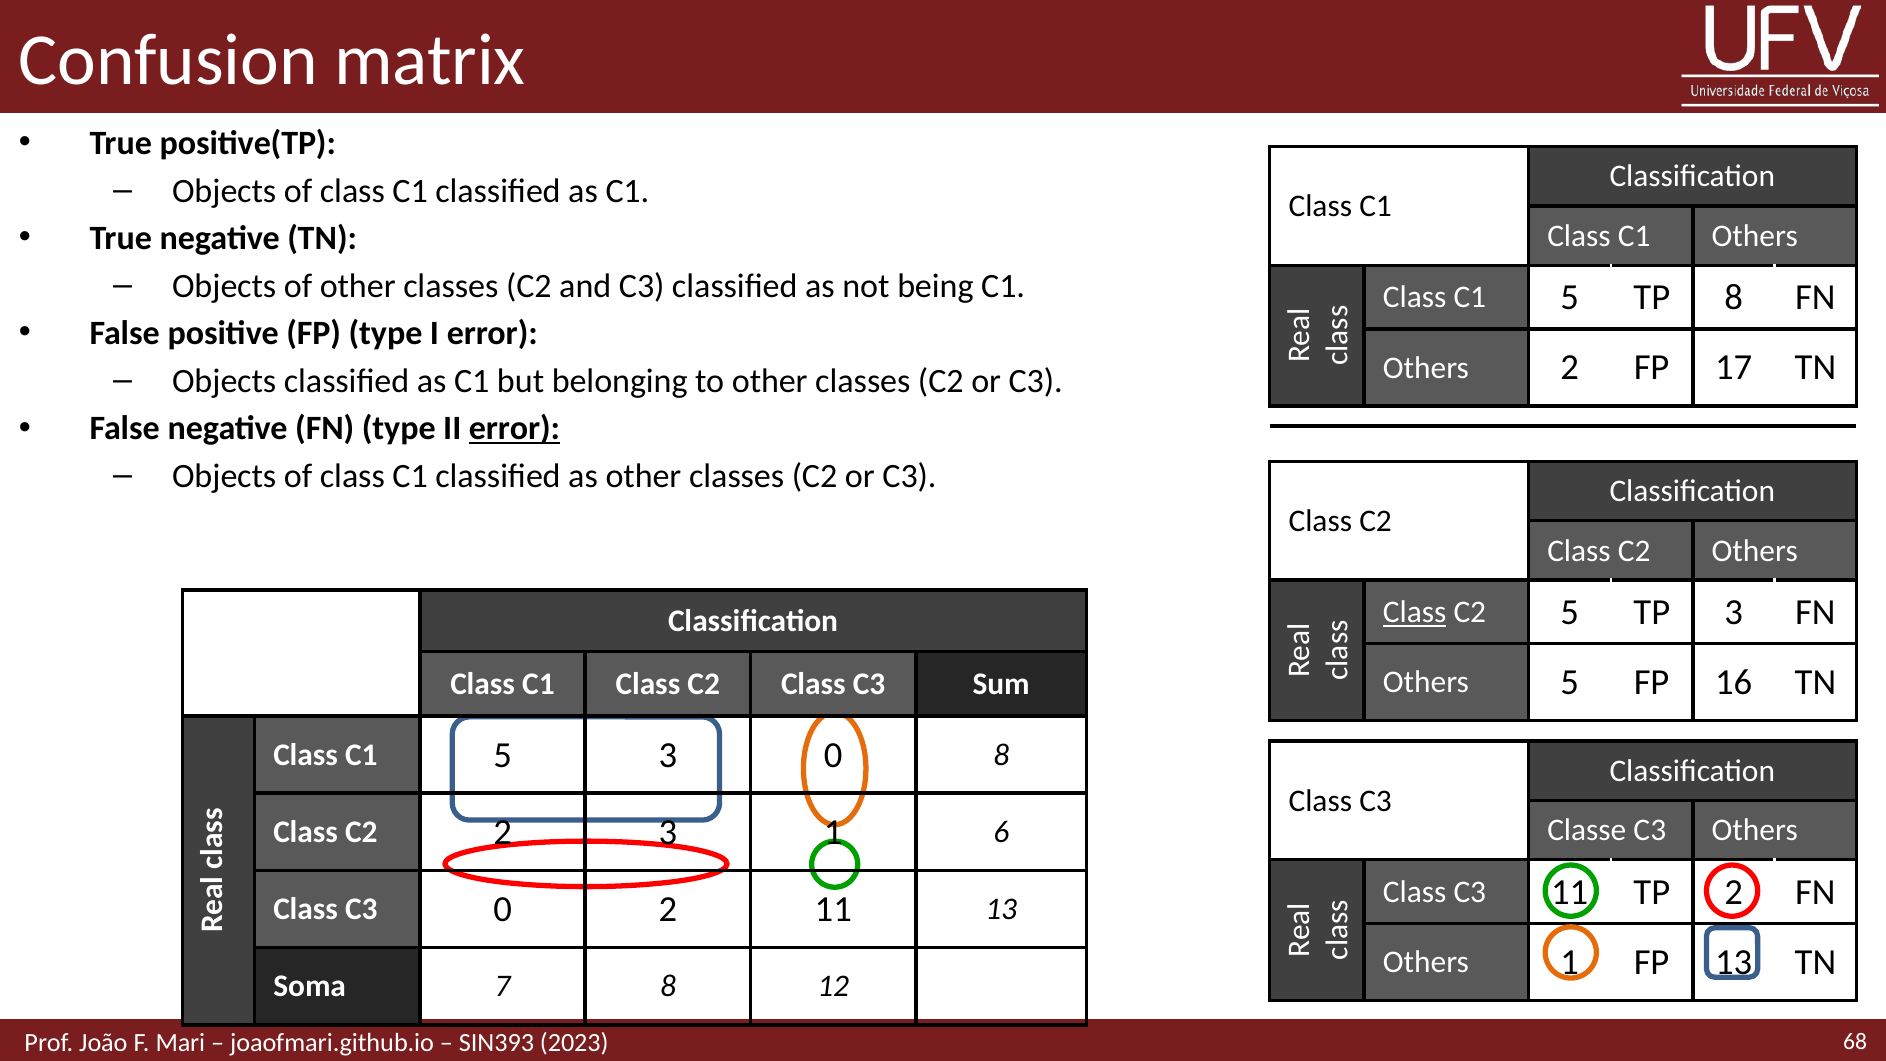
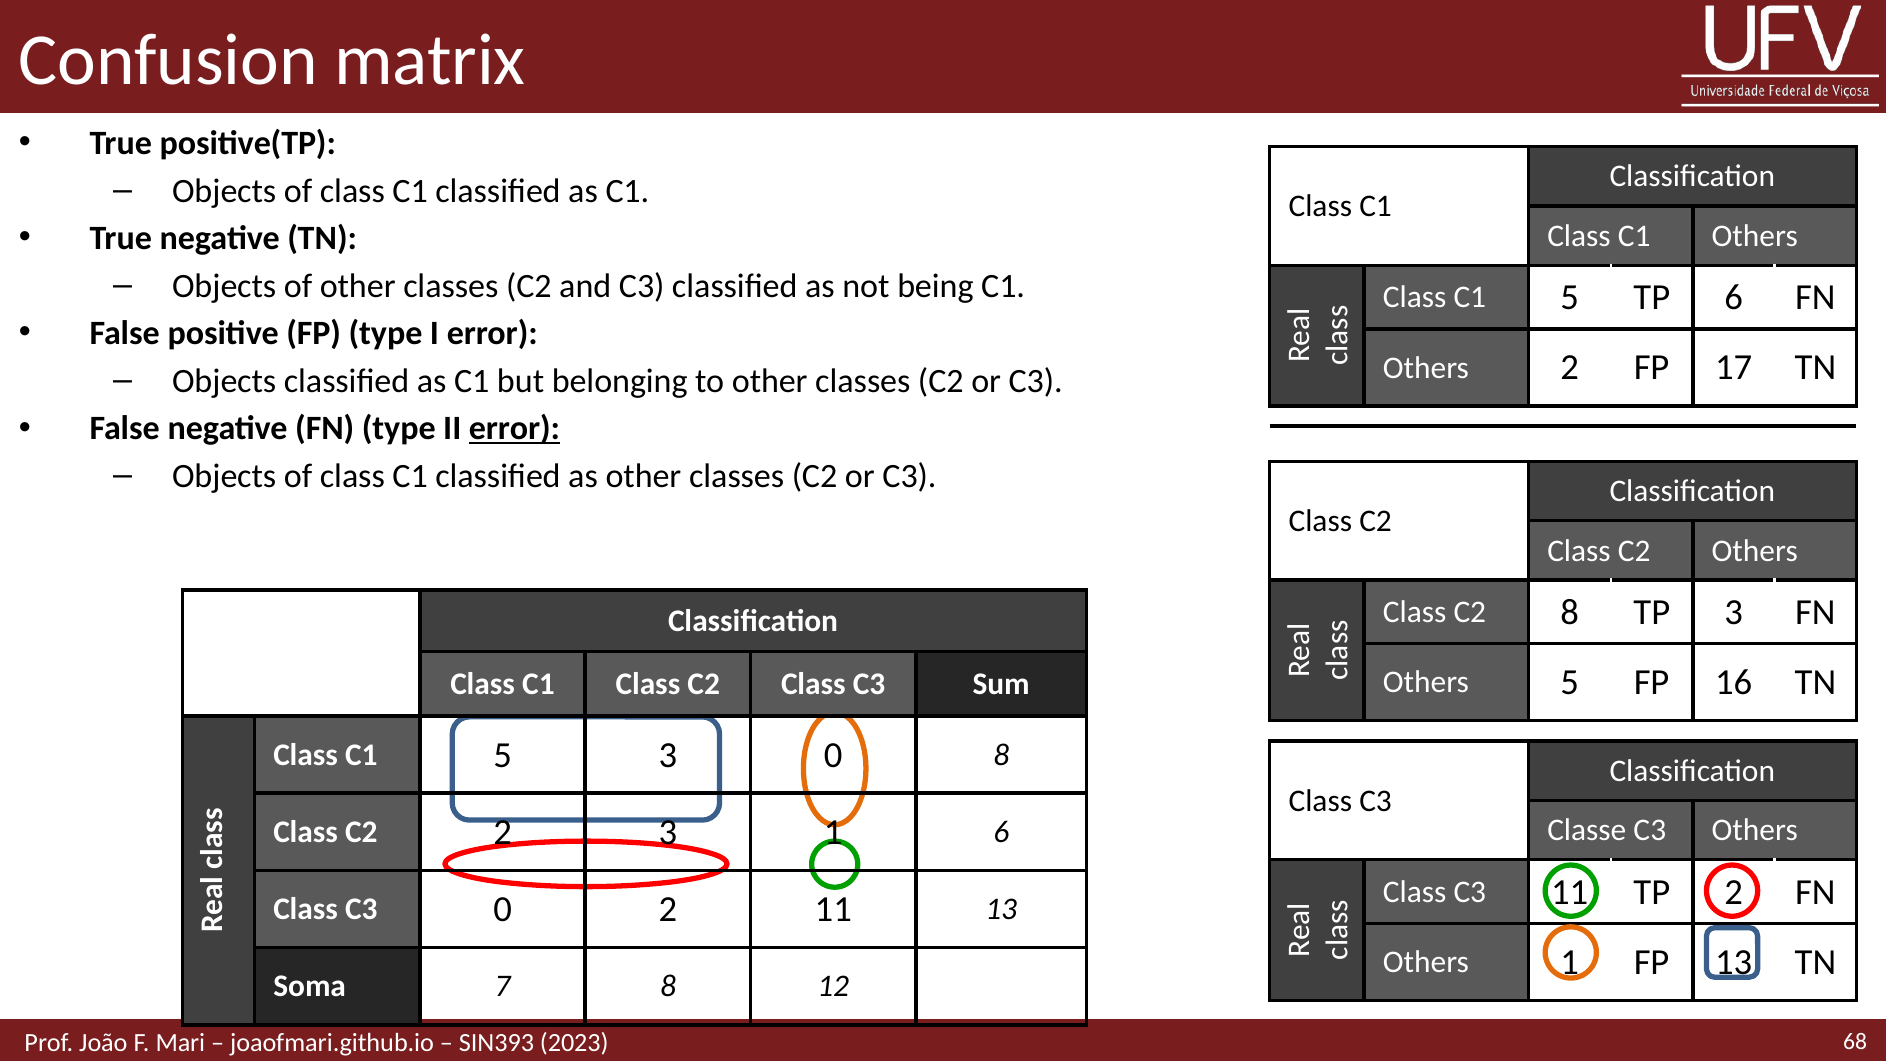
TP 8: 8 -> 6 (1734, 298)
Class underline: present -> none (1415, 612)
C2 5: 5 -> 8 (1570, 612)
